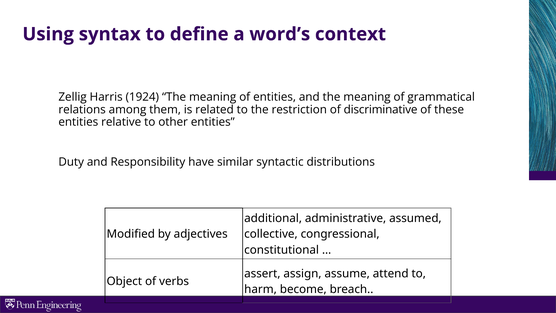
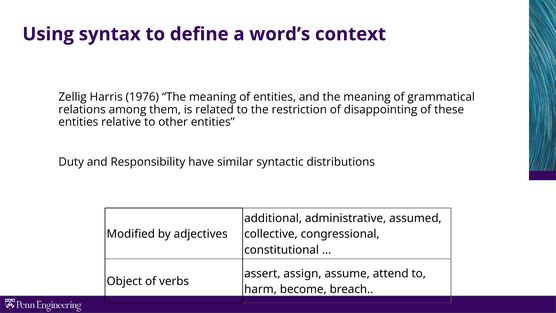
1924: 1924 -> 1976 (142, 97)
discriminative: discriminative -> disappointing (381, 110)
